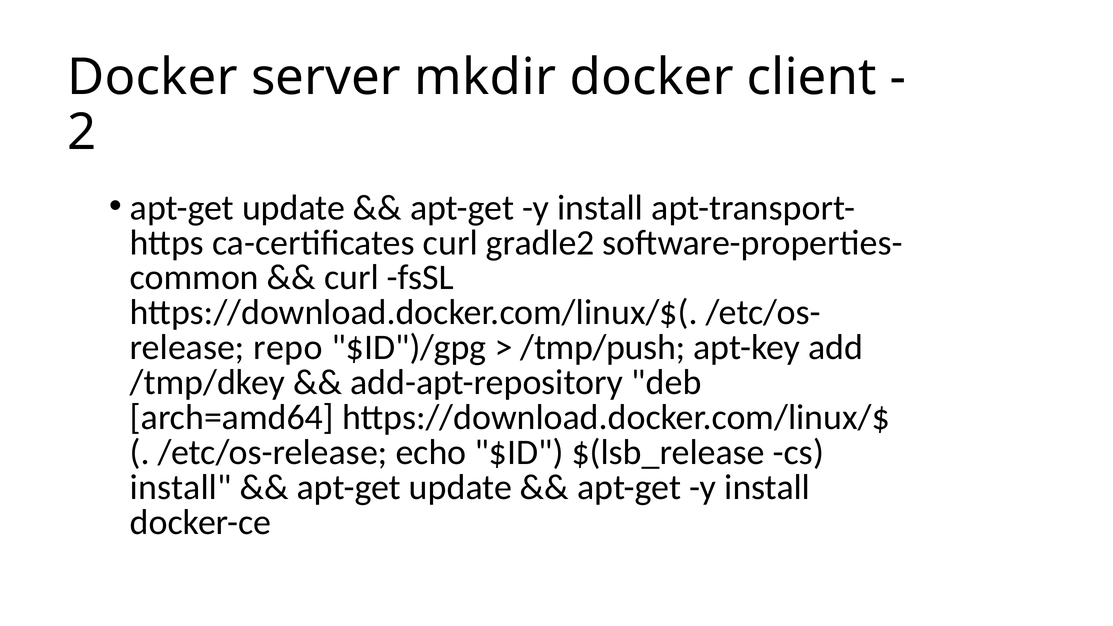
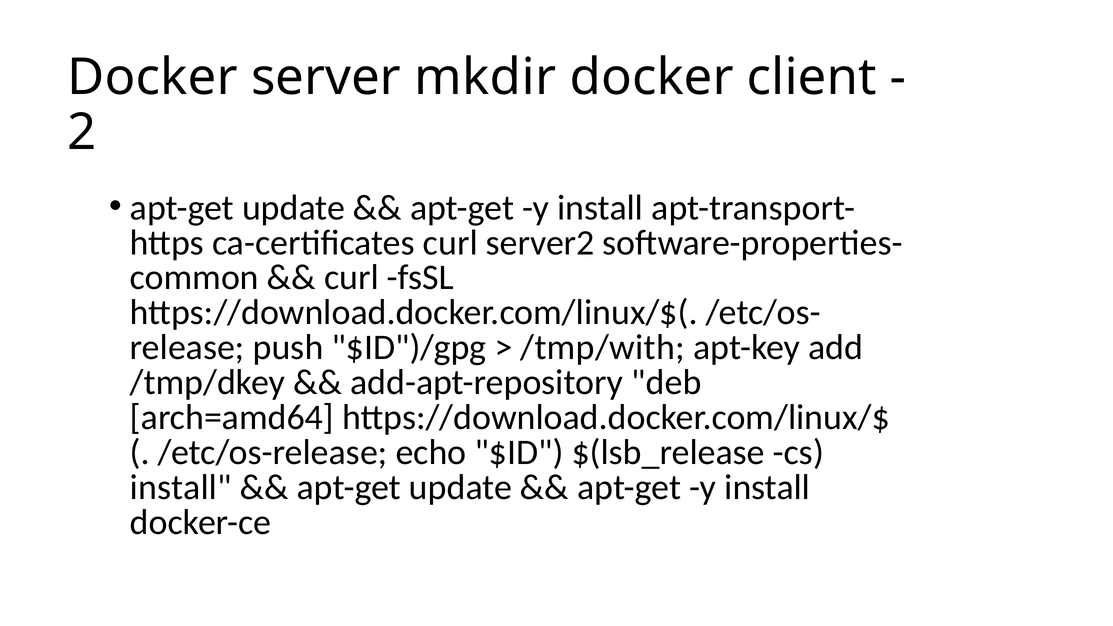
gradle2: gradle2 -> server2 (540, 243)
repo: repo -> push (288, 348)
/tmp/push: /tmp/push -> /tmp/with (603, 348)
